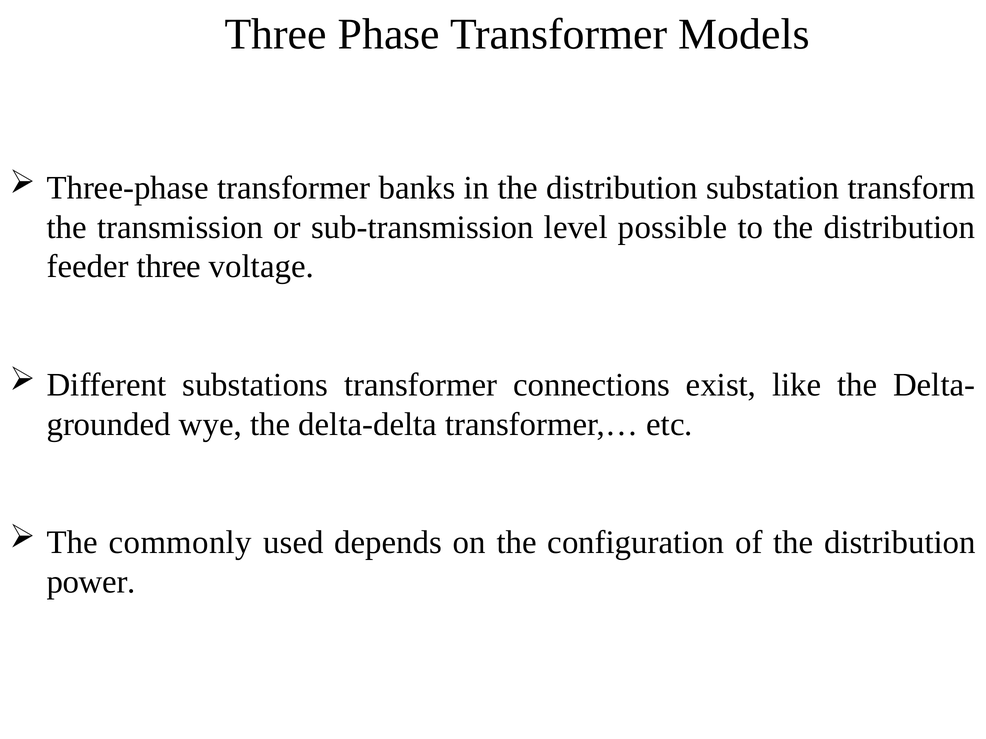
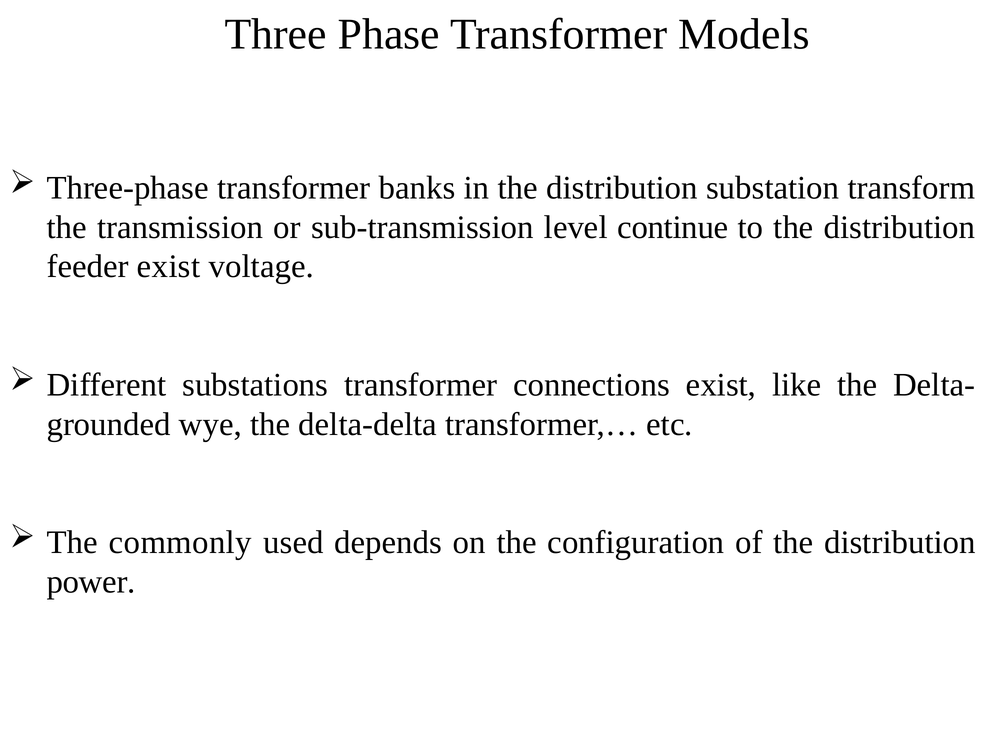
possible: possible -> continue (673, 227)
feeder three: three -> exist (169, 267)
